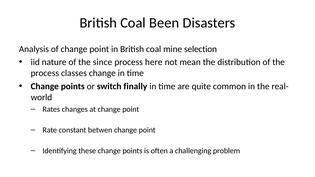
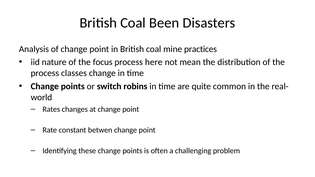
selection: selection -> practices (201, 49)
since: since -> focus (103, 62)
finally: finally -> robins (135, 86)
